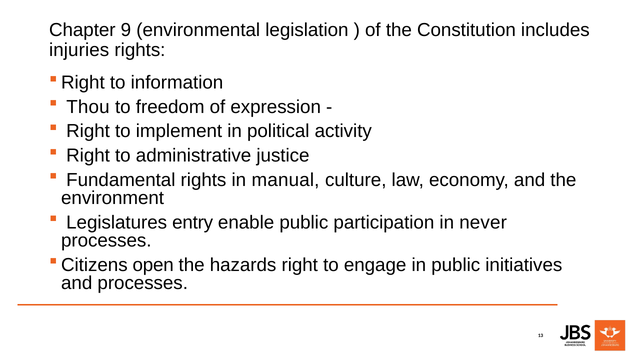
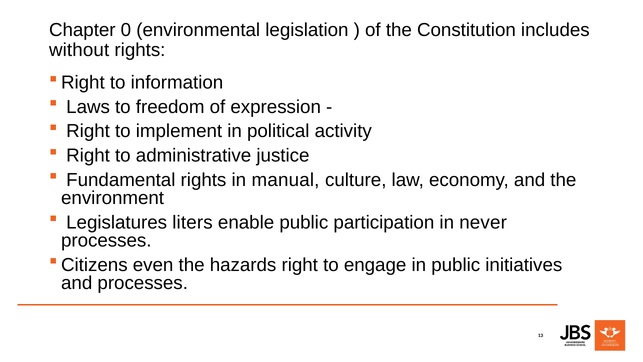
9: 9 -> 0 (126, 30)
injuries: injuries -> without (79, 50)
Thou: Thou -> Laws (88, 107)
entry: entry -> liters (192, 222)
open: open -> even (153, 265)
